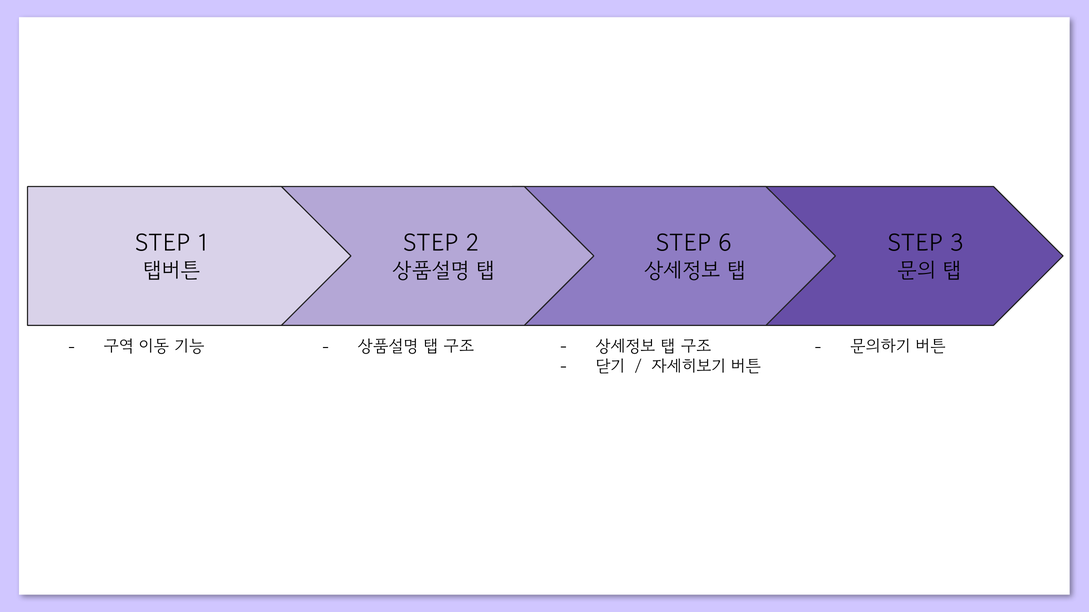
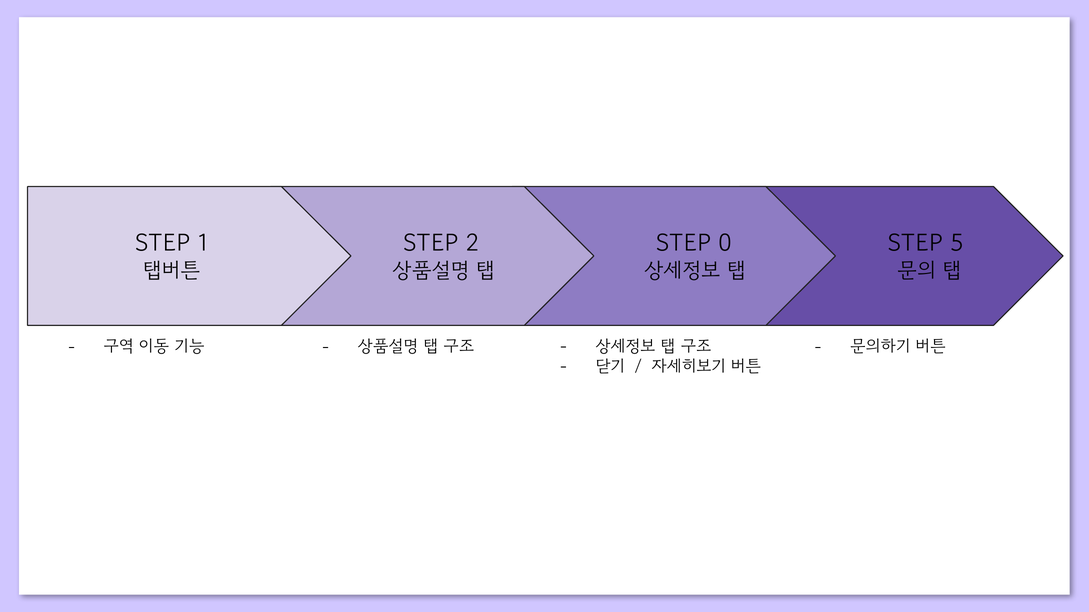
6: 6 -> 0 (725, 245)
3: 3 -> 5 (957, 245)
